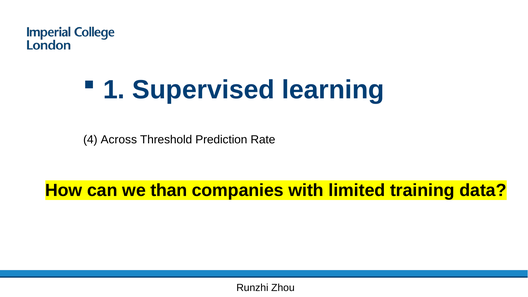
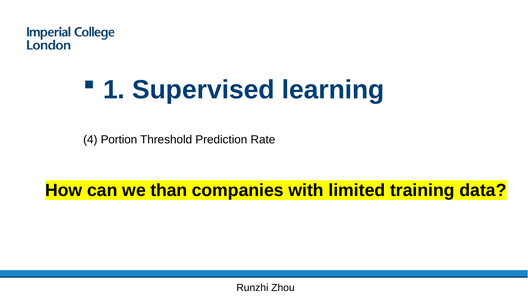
Across: Across -> Portion (119, 140)
